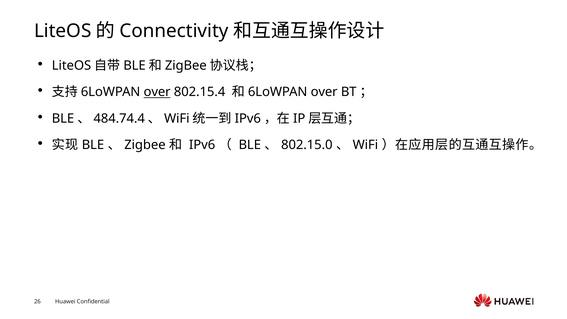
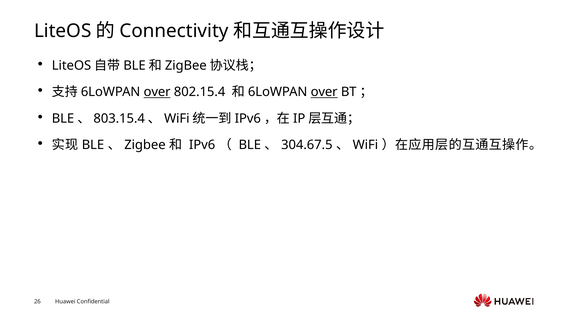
over underline: none -> present (324, 92)
484.74.4: 484.74.4 -> 803.15.4 (119, 118)
802.15.0: 802.15.0 -> 304.67.5 (307, 145)
